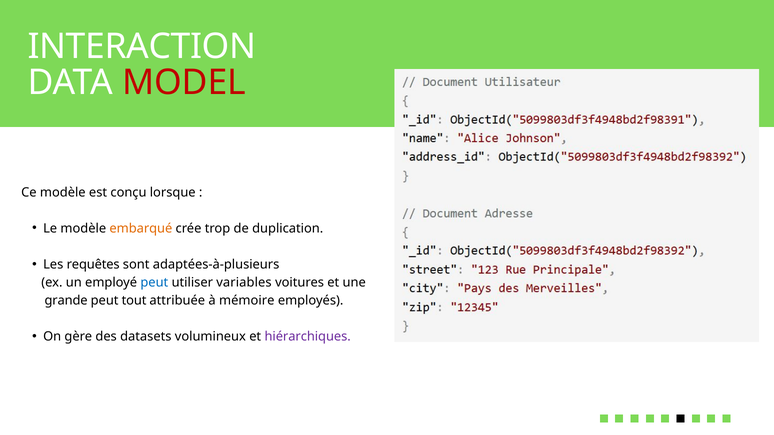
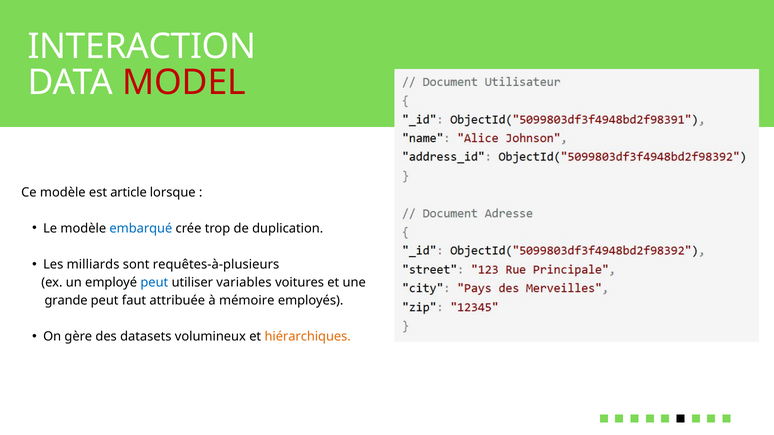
conçu: conçu -> article (129, 193)
embarqué colour: orange -> blue (141, 229)
requêtes: requêtes -> milliards (93, 265)
adaptées-à-plusieurs: adaptées-à-plusieurs -> requêtes-à-plusieurs (216, 265)
tout: tout -> faut (134, 301)
hiérarchiques colour: purple -> orange (308, 337)
